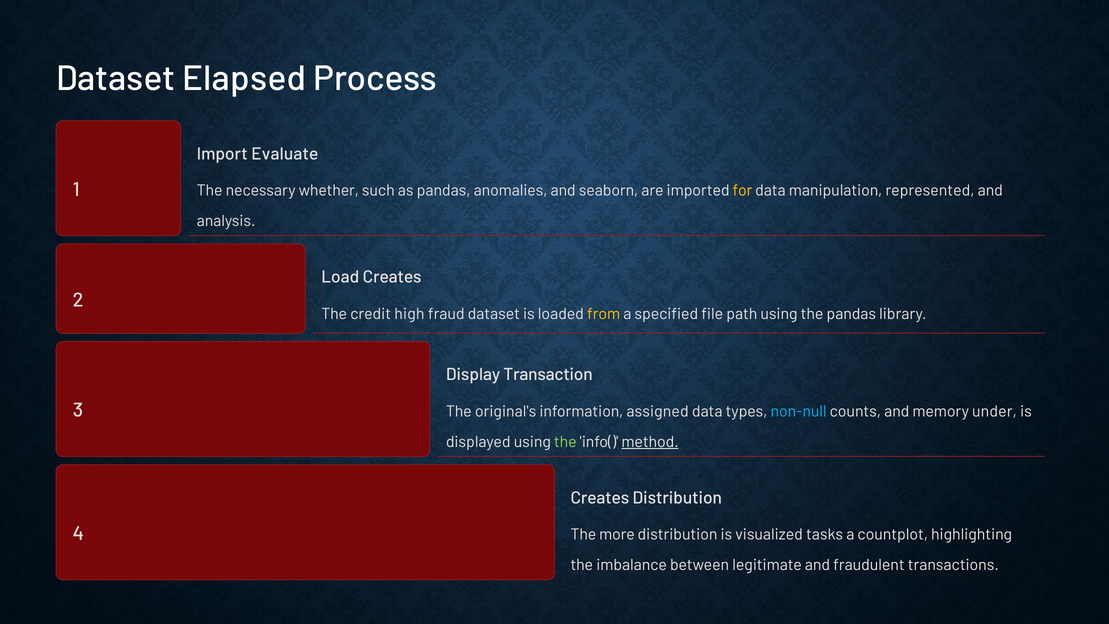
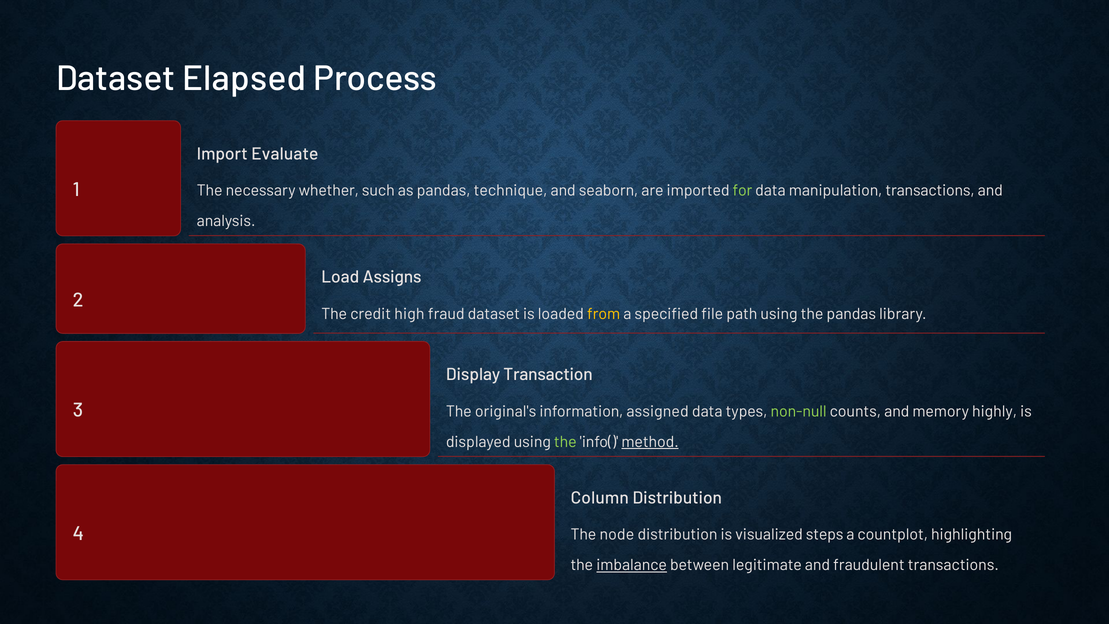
anomalies: anomalies -> technique (511, 191)
for colour: yellow -> light green (742, 191)
manipulation represented: represented -> transactions (930, 191)
Load Creates: Creates -> Assigns (392, 277)
non-null colour: light blue -> light green (799, 411)
under: under -> highly (995, 411)
Creates: Creates -> Column (600, 498)
more: more -> node (617, 534)
tasks: tasks -> steps (825, 534)
imbalance underline: none -> present (632, 565)
